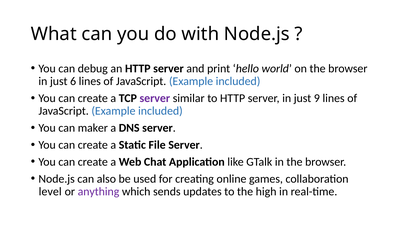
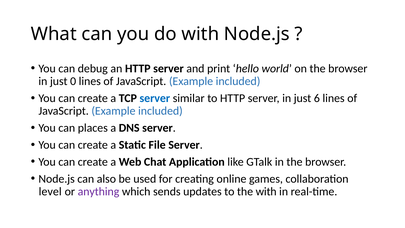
6: 6 -> 0 (73, 81)
server colour: purple -> blue (155, 98)
9: 9 -> 6 (317, 98)
maker: maker -> places (93, 128)
the high: high -> with (266, 191)
